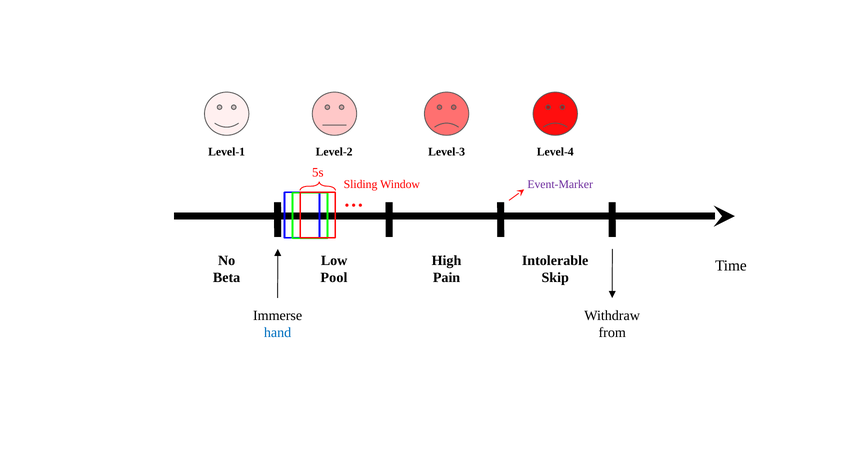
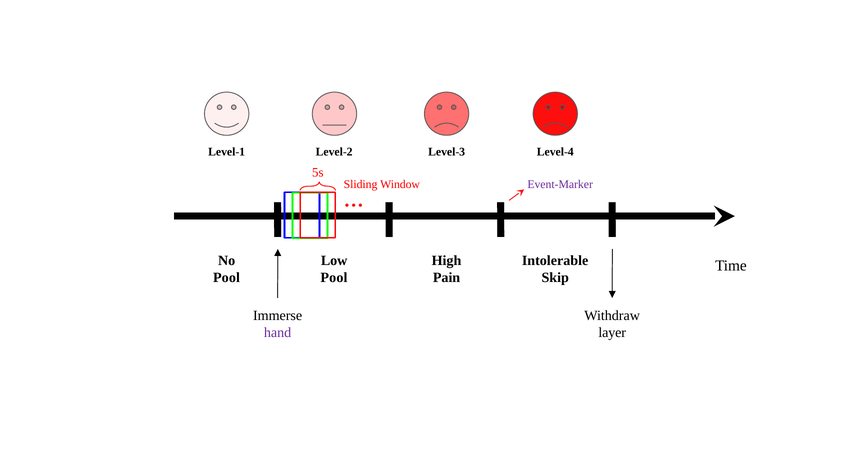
Beta: Beta -> Pool (227, 278)
hand colour: blue -> purple (278, 333)
from: from -> layer (612, 333)
